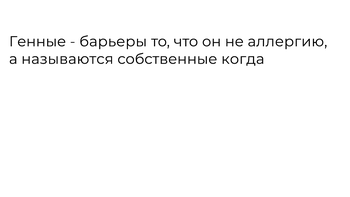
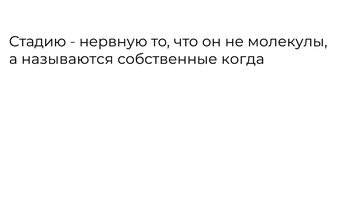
Генные: Генные -> Стадию (38, 42)
барьеры: барьеры -> нервную (113, 42)
аллергию: аллергию -> молекулы (287, 42)
